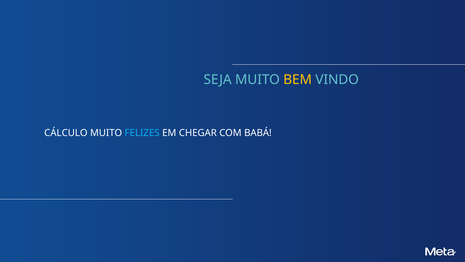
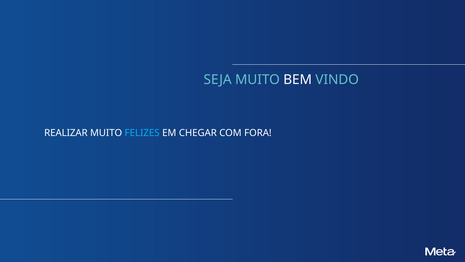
BEM colour: yellow -> white (298, 80)
CÁLCULO: CÁLCULO -> REALIZAR (66, 133)
BABÁ: BABÁ -> FORA (258, 133)
